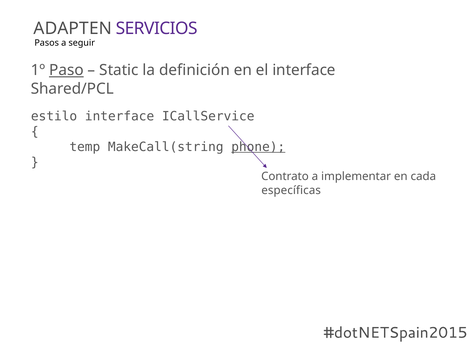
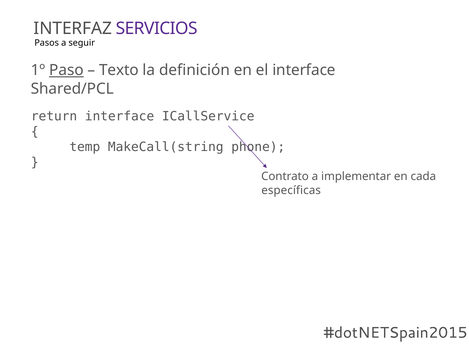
ADAPTEN: ADAPTEN -> INTERFAZ (73, 28)
Static: Static -> Texto (119, 70)
estilo: estilo -> return (54, 116)
phone underline: present -> none (258, 147)
